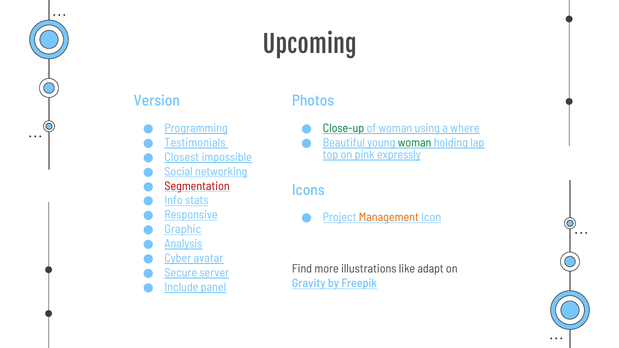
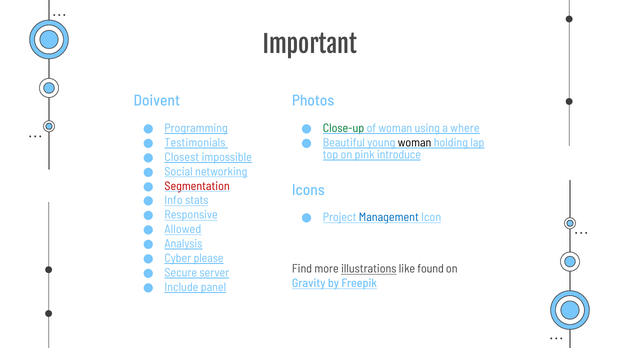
Upcoming: Upcoming -> Important (310, 45)
Version: Version -> Doivent (157, 101)
woman colour: green -> black (415, 143)
expressly: expressly -> introduce (399, 155)
Management colour: orange -> blue (389, 218)
Graphic: Graphic -> Allowed (183, 230)
avatar: avatar -> please (209, 258)
illustrations underline: none -> present (369, 269)
adapt: adapt -> found (431, 269)
